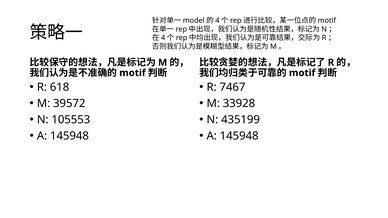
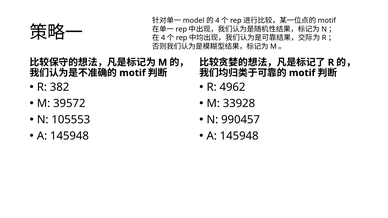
618: 618 -> 382 (60, 87)
7467: 7467 -> 4962 (232, 87)
435199: 435199 -> 990457 (241, 120)
